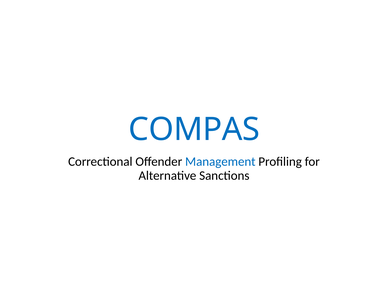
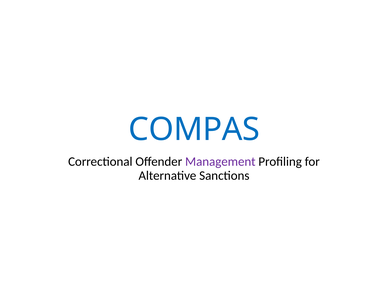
Management colour: blue -> purple (220, 162)
